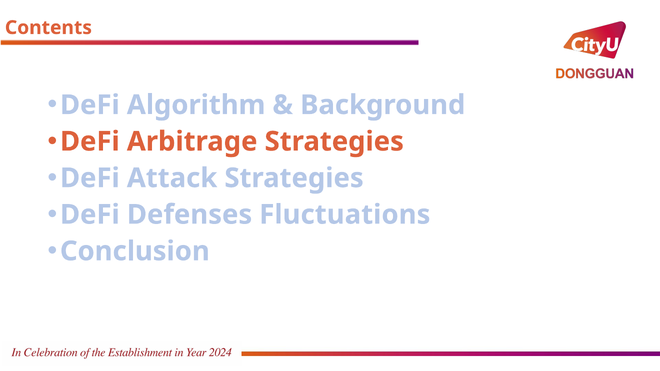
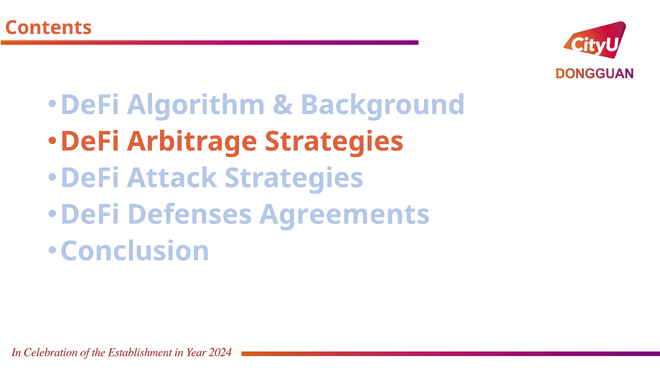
Fluctuations: Fluctuations -> Agreements (345, 215)
